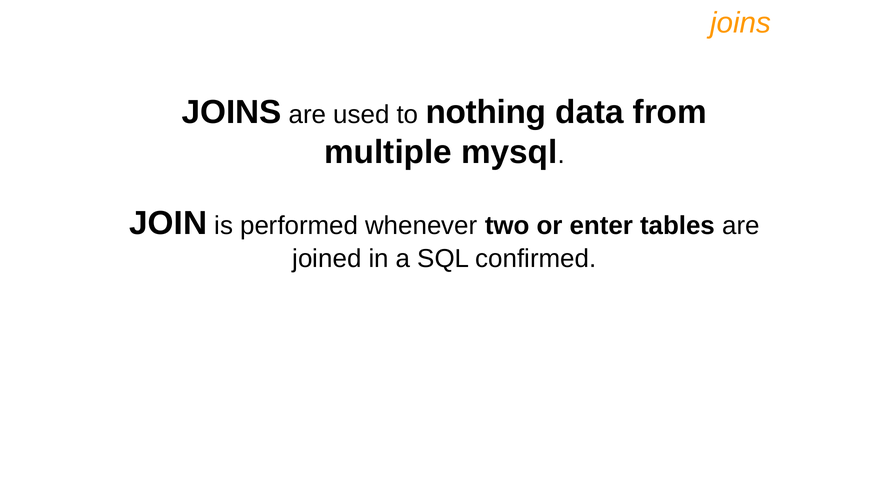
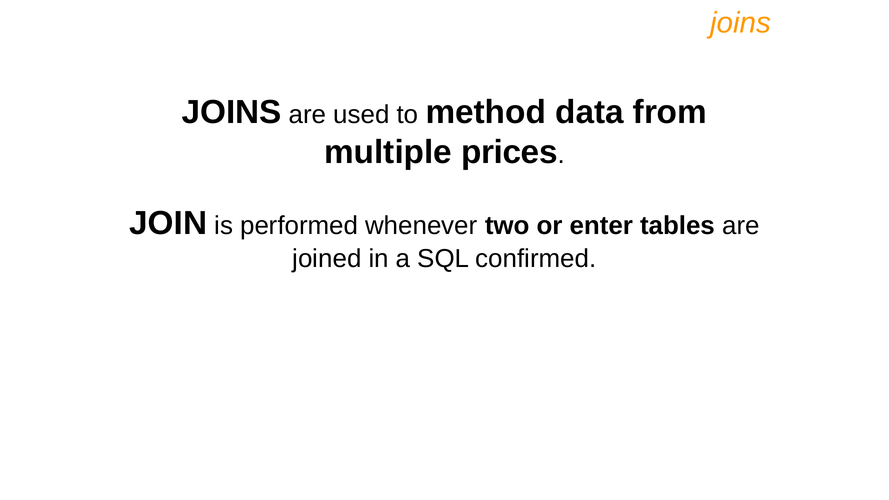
nothing: nothing -> method (486, 112)
mysql: mysql -> prices (509, 152)
